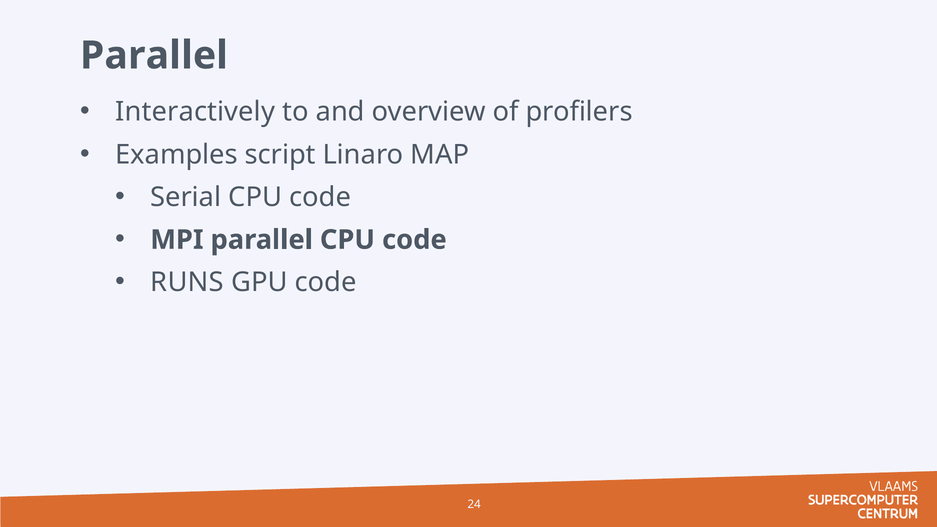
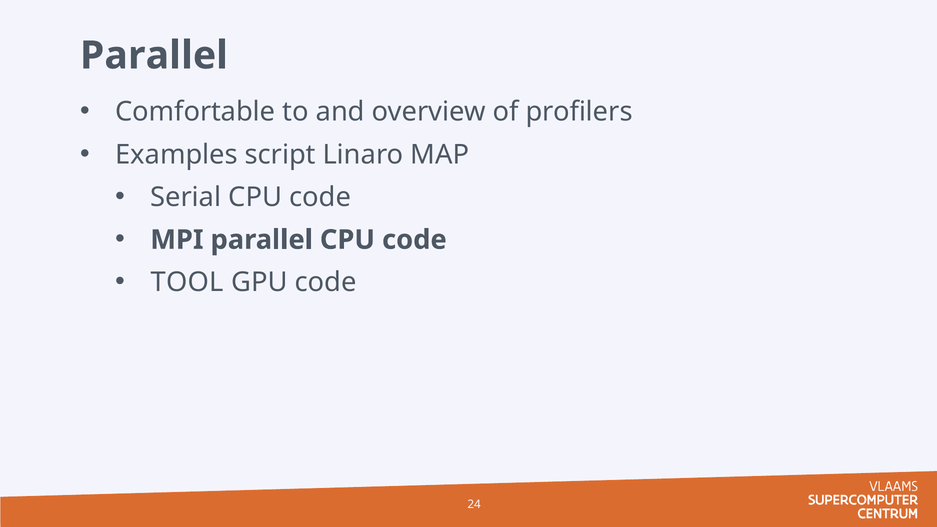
Interactively: Interactively -> Comfortable (195, 112)
RUNS: RUNS -> TOOL (187, 282)
